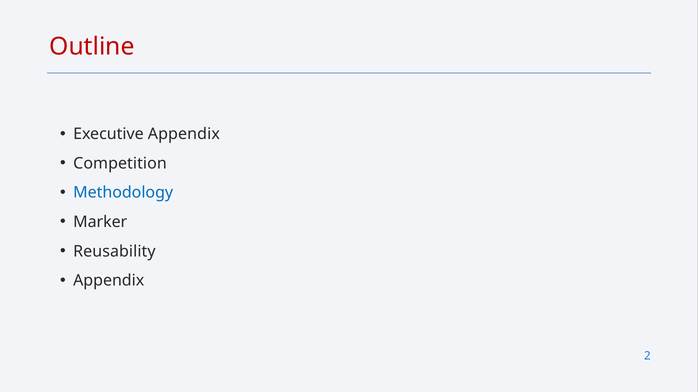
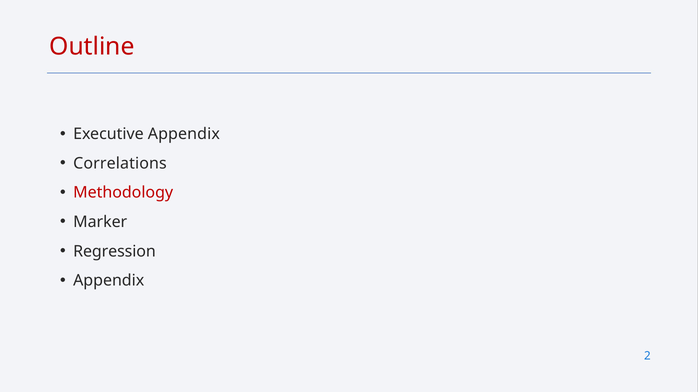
Competition: Competition -> Correlations (120, 164)
Methodology colour: blue -> red (123, 193)
Reusability: Reusability -> Regression (115, 252)
